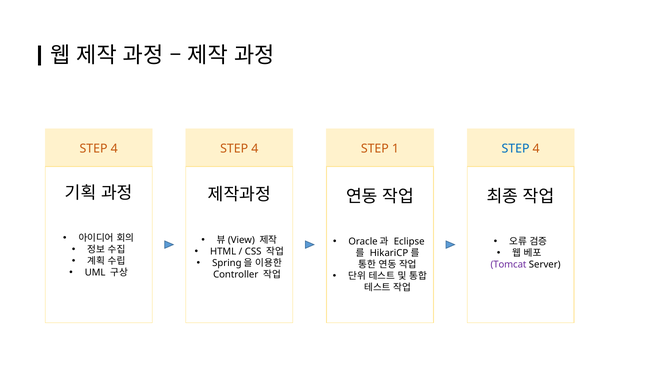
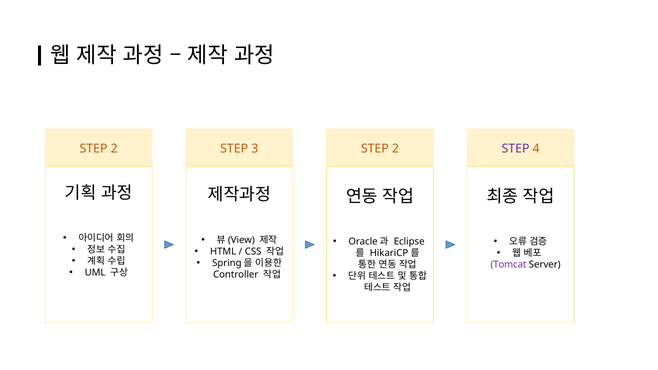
4: 4 -> 2 (114, 149)
4: 4 -> 3 (255, 149)
1: 1 -> 2 (395, 149)
STEP colour: blue -> purple (516, 149)
